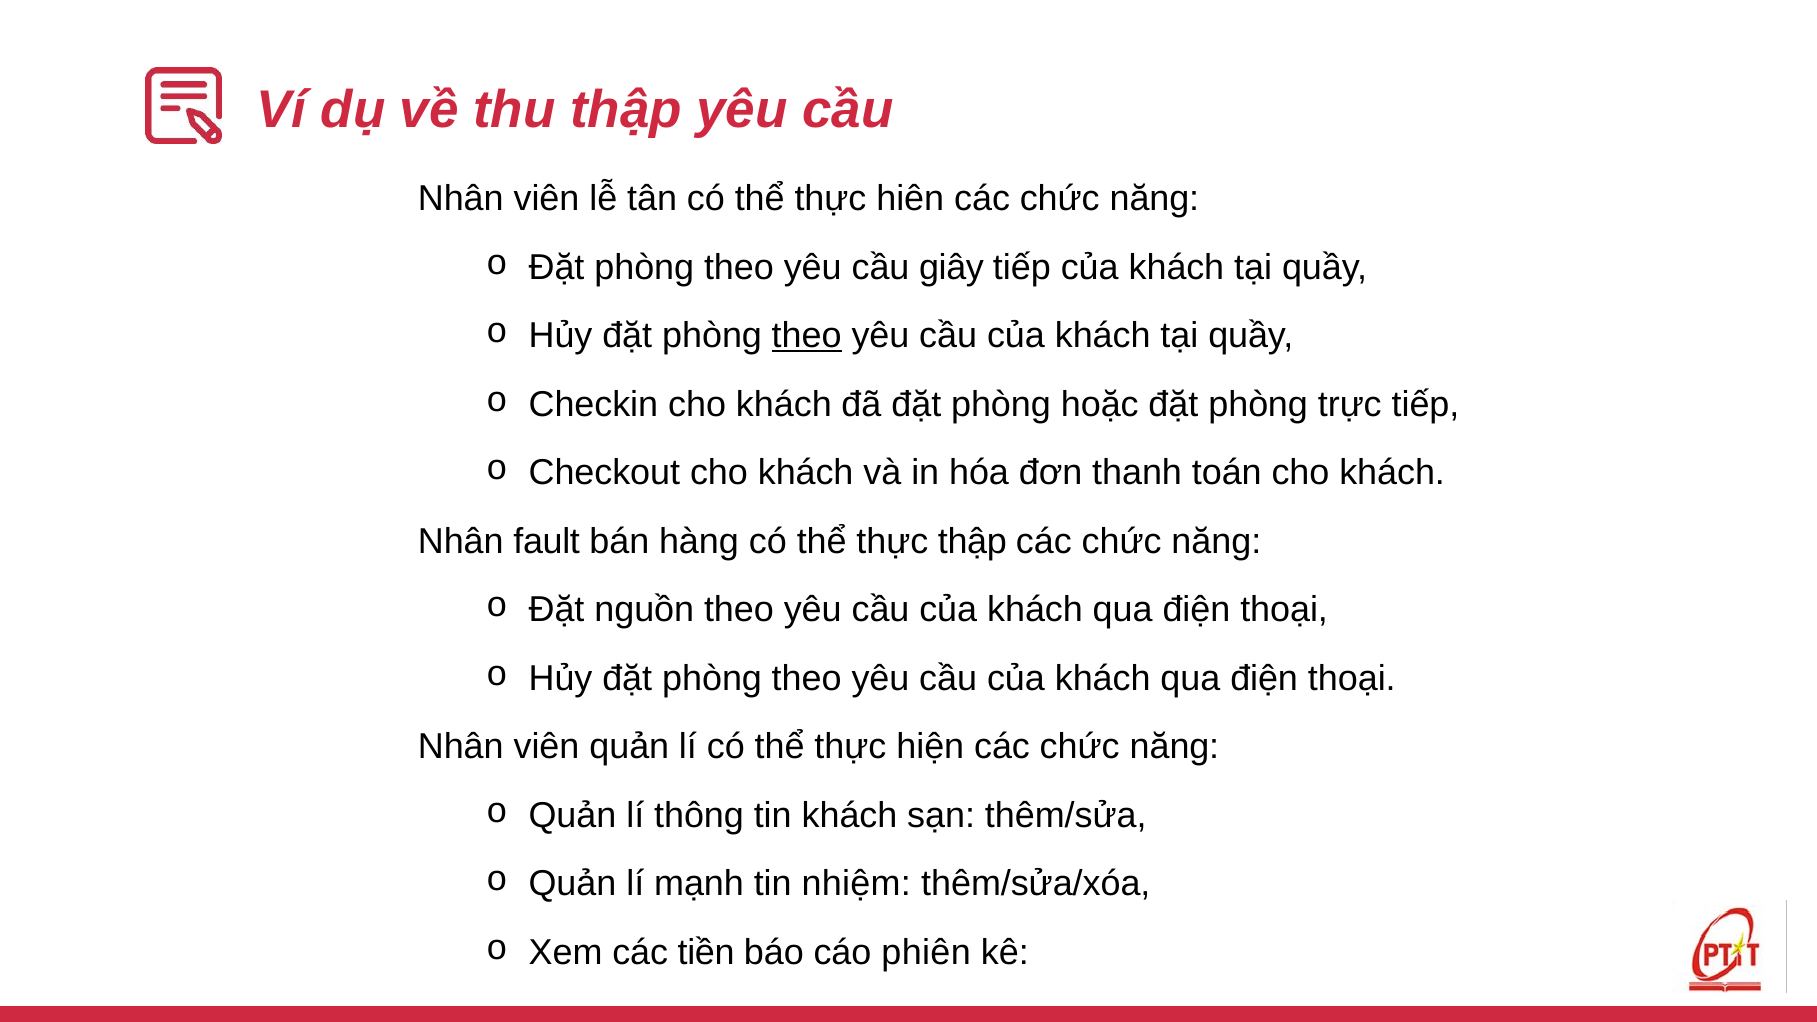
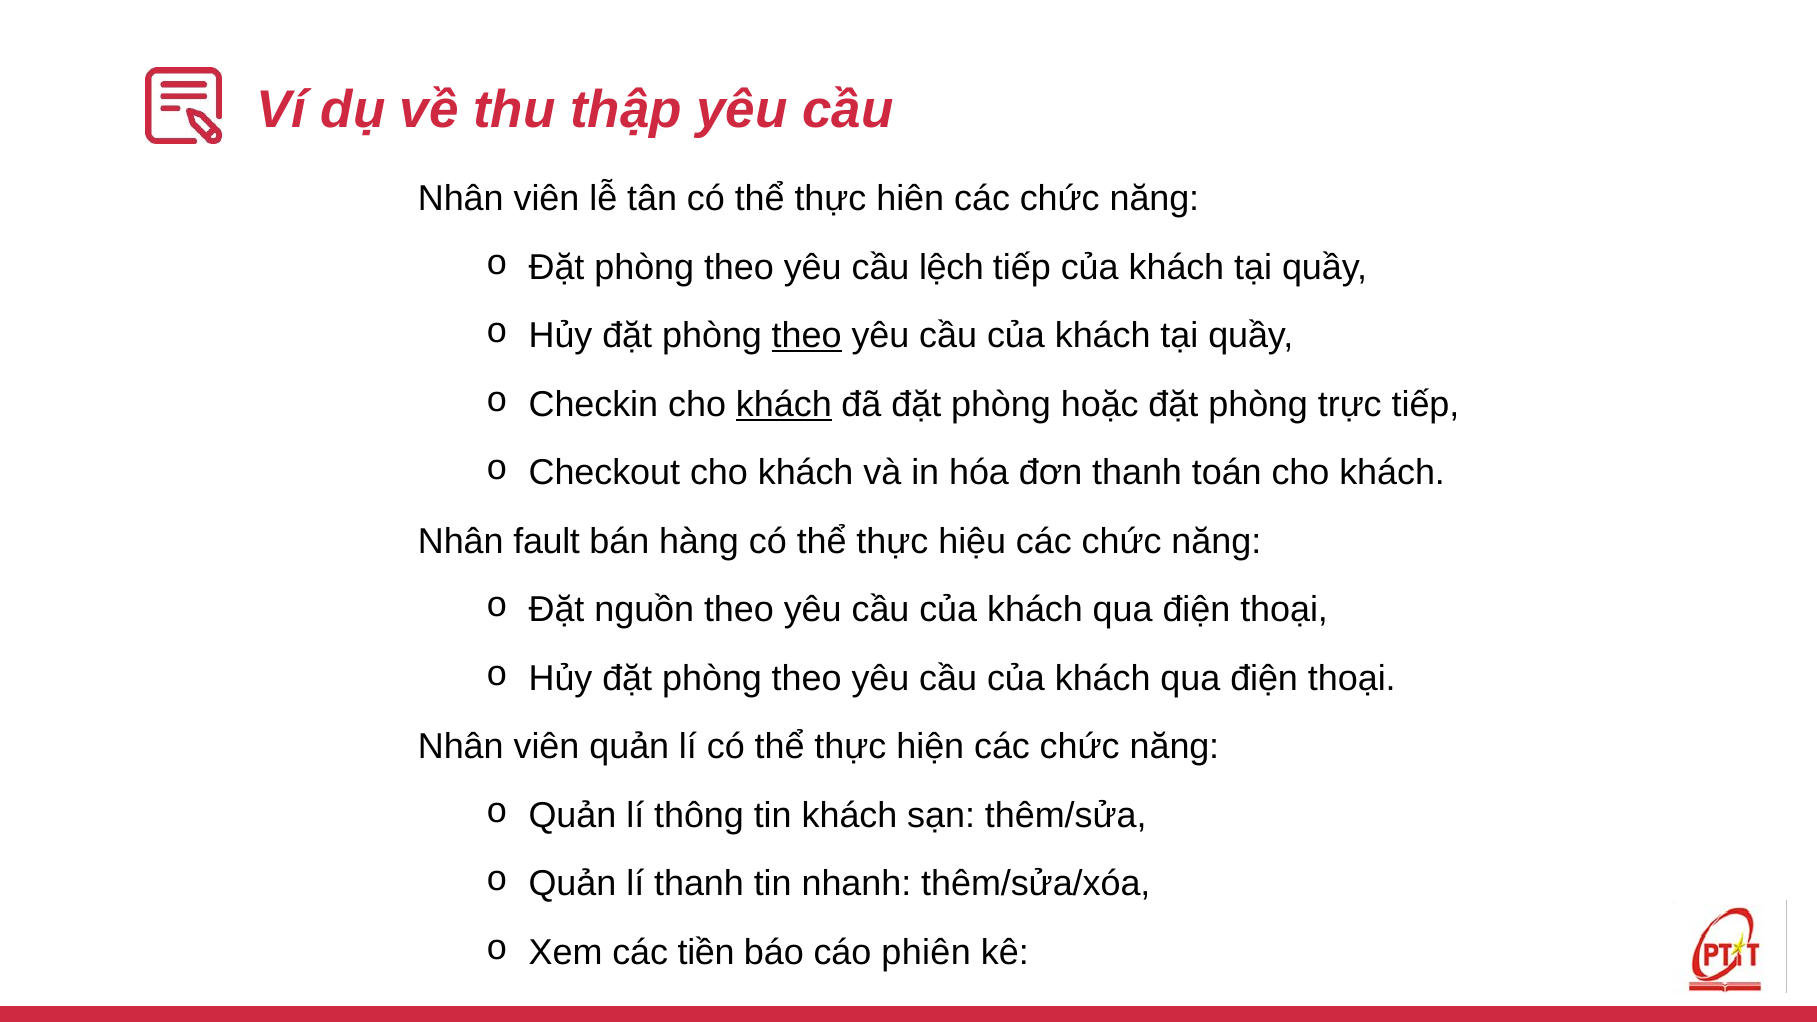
giây: giây -> lệch (951, 267)
khách underline: none -> present (784, 404)
thực thập: thập -> hiệu (972, 541)
lí mạnh: mạnh -> thanh (699, 884)
nhiệm: nhiệm -> nhanh (856, 884)
